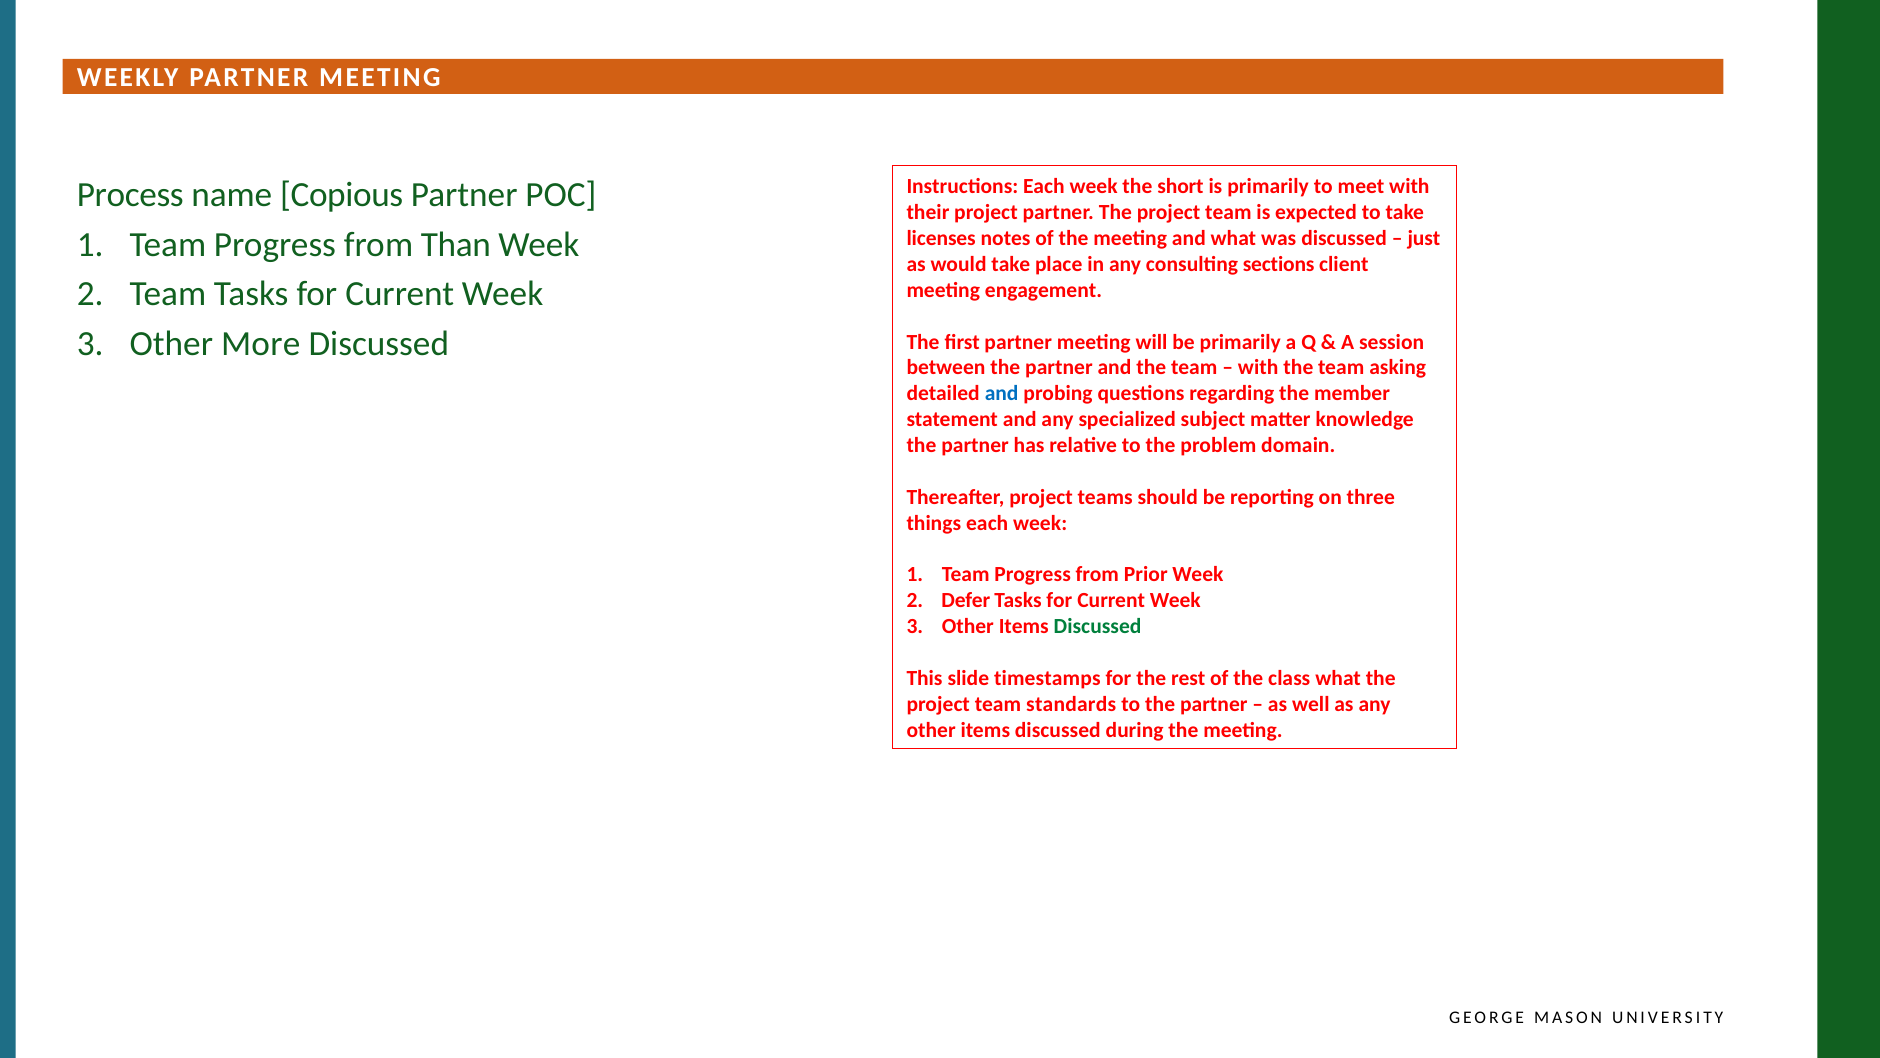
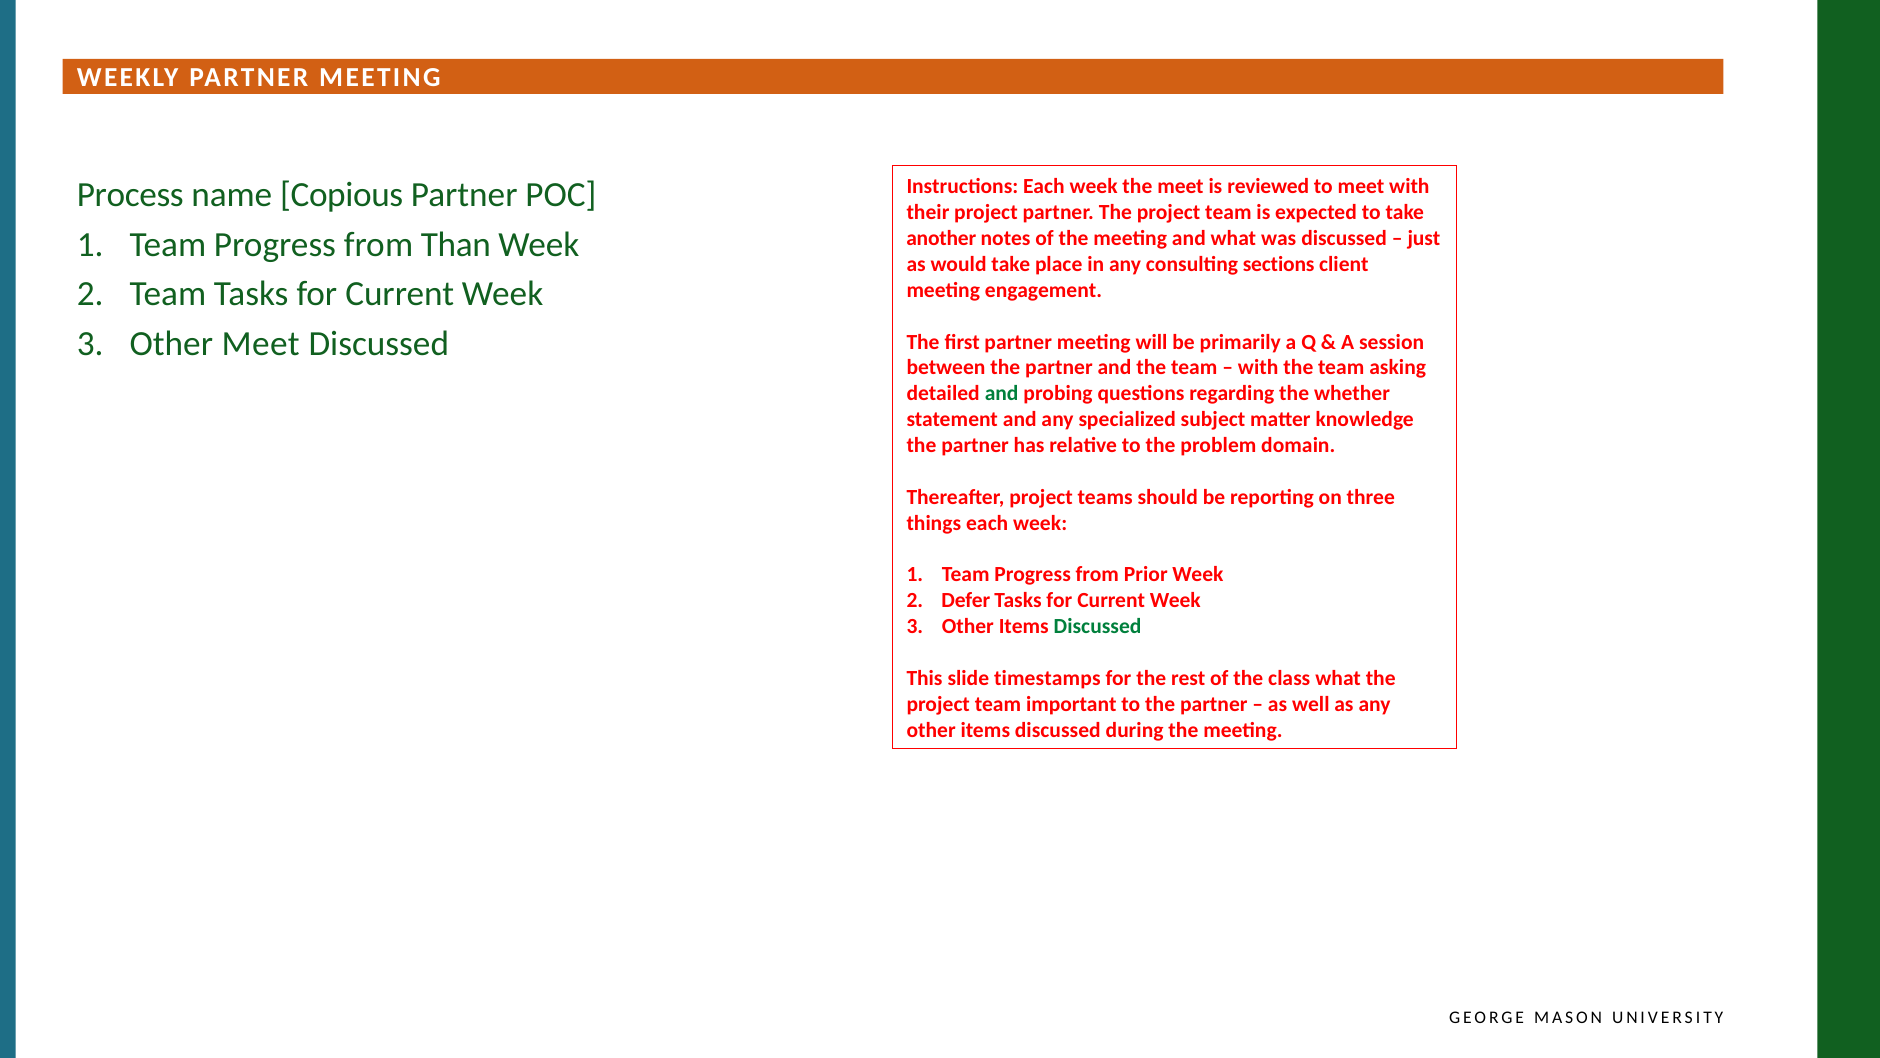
the short: short -> meet (1181, 187)
is primarily: primarily -> reviewed (1268, 187)
licenses: licenses -> another (941, 238)
Other More: More -> Meet (261, 343)
and colour: blue -> green (1002, 393)
member: member -> whether (1352, 393)
standards: standards -> important (1071, 704)
